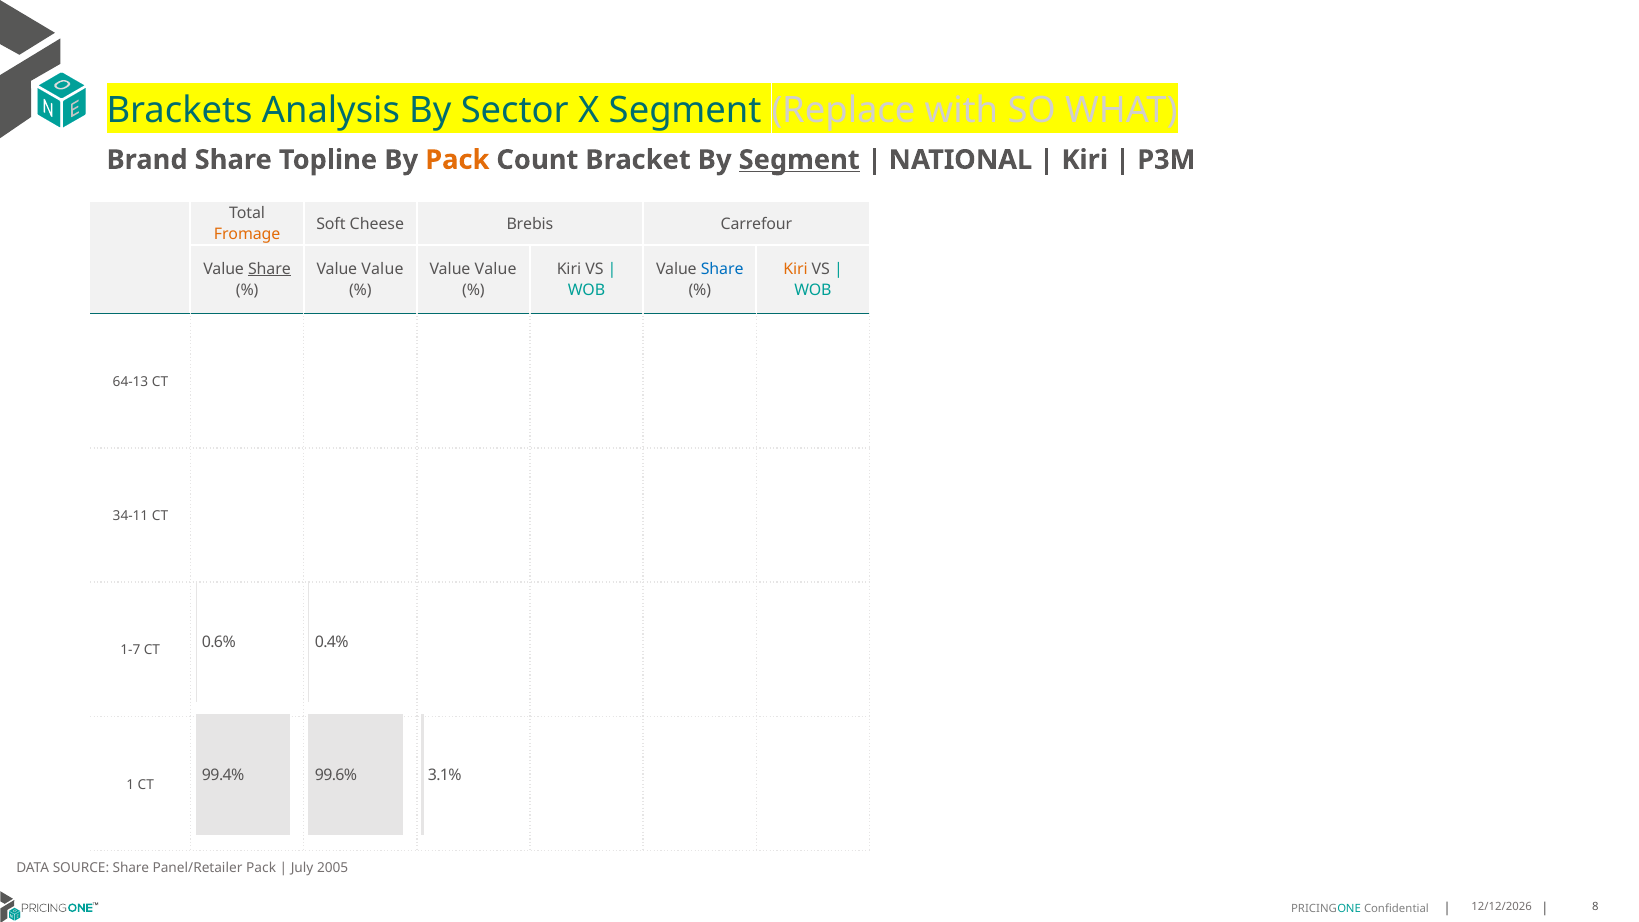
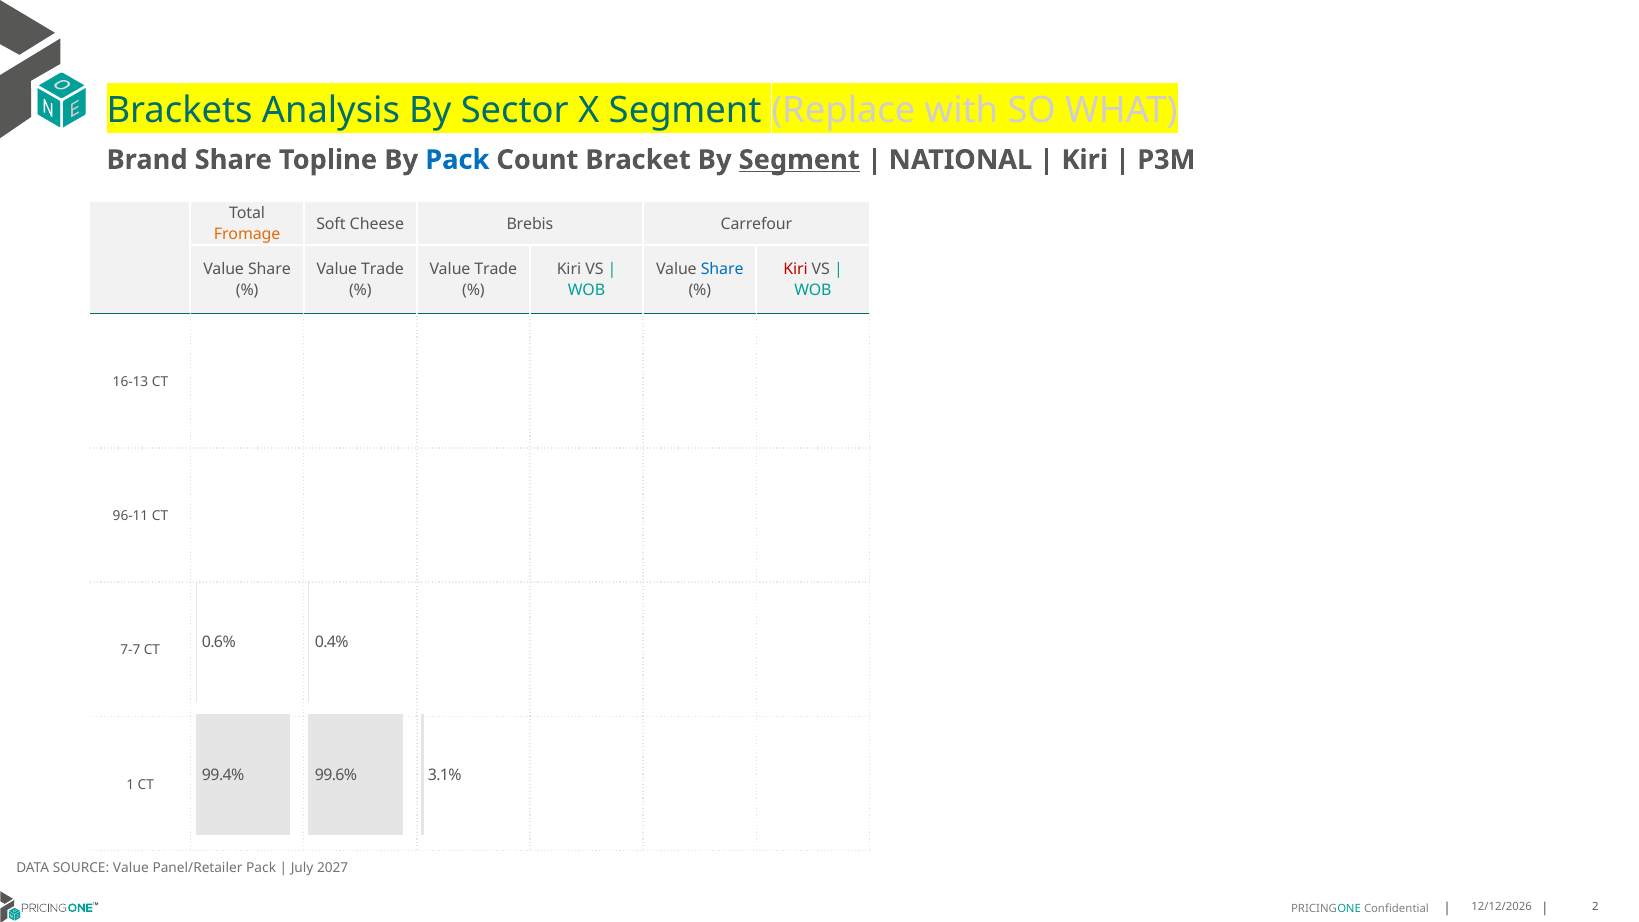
Pack colour: orange -> blue (457, 160)
Share underline: present -> none (269, 269)
Value: Value -> Trade (383, 269)
Value: Value -> Trade (496, 269)
Kiri colour: orange -> red (795, 269)
64-13: 64-13 -> 16-13 (130, 382)
34-11: 34-11 -> 96-11 (130, 516)
1-7: 1-7 -> 7-7 (130, 650)
SOURCE Share: Share -> Value (131, 868)
2005: 2005 -> 2027 (333, 868)
8: 8 -> 2 (1595, 906)
